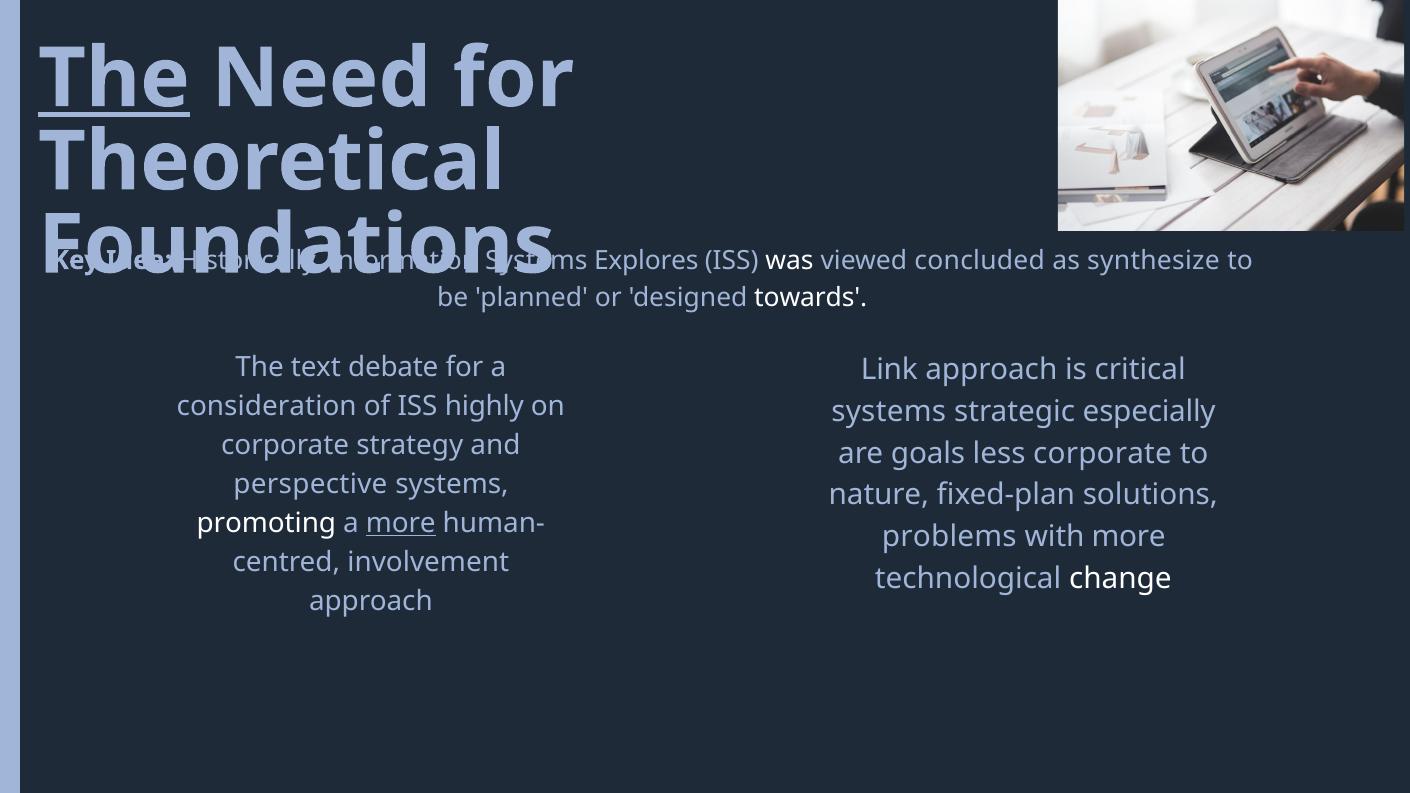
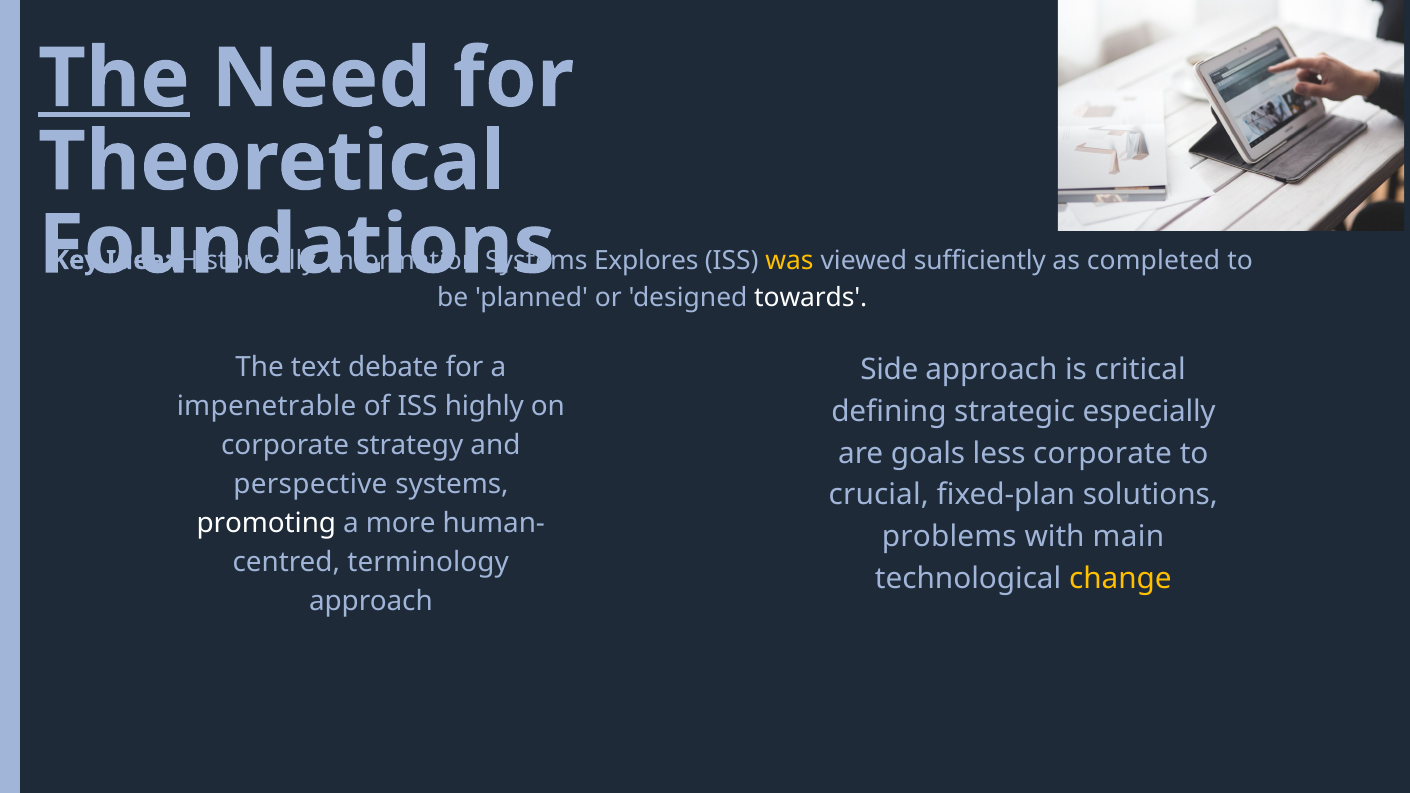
was colour: white -> yellow (790, 260)
concluded: concluded -> sufficiently (980, 260)
synthesize: synthesize -> completed (1154, 260)
Link: Link -> Side (889, 370)
consideration: consideration -> impenetrable (267, 407)
systems: systems -> defining (889, 412)
nature: nature -> crucial (879, 495)
more underline: present -> none (401, 524)
with more: more -> main (1128, 537)
involvement: involvement -> terminology (428, 563)
change colour: white -> yellow (1120, 578)
